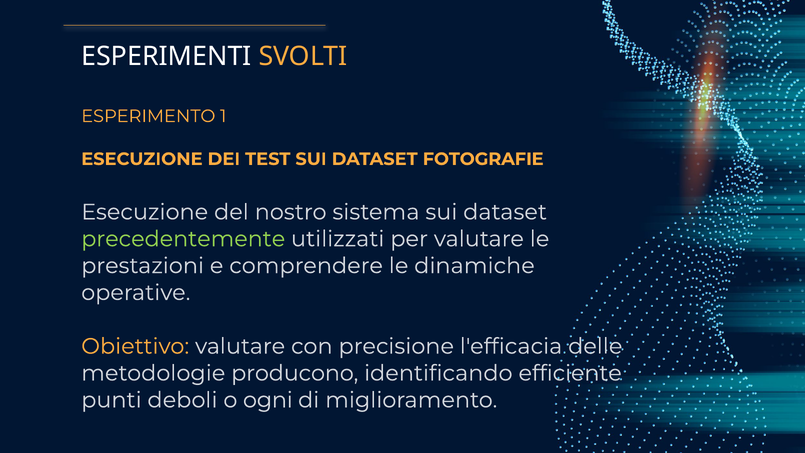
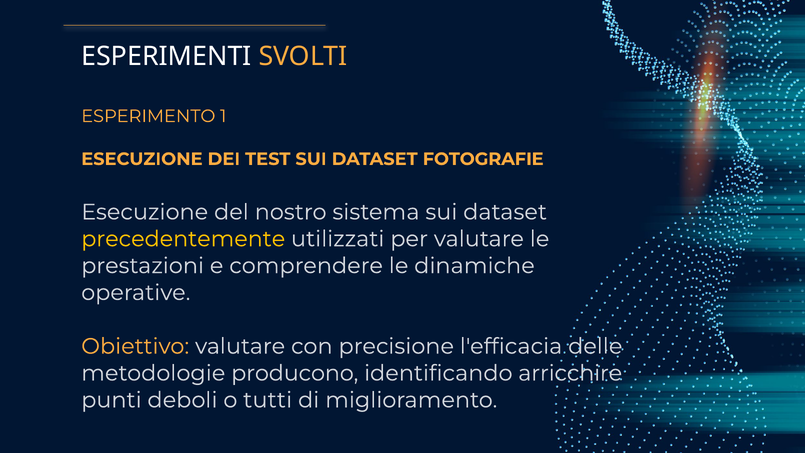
precedentemente colour: light green -> yellow (183, 239)
efficiente: efficiente -> arricchire (570, 373)
ogni: ogni -> tutti (268, 400)
